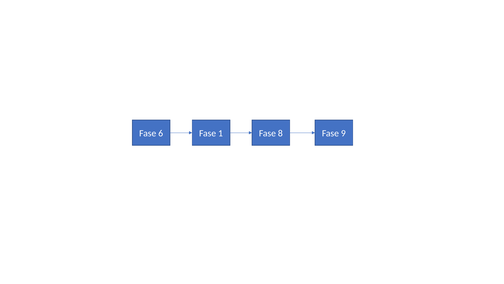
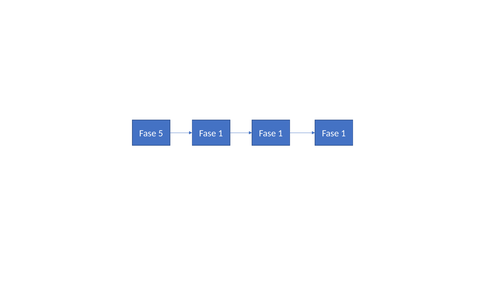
6: 6 -> 5 (161, 133)
8: 8 -> 1 (280, 133)
9: 9 -> 1 (343, 133)
